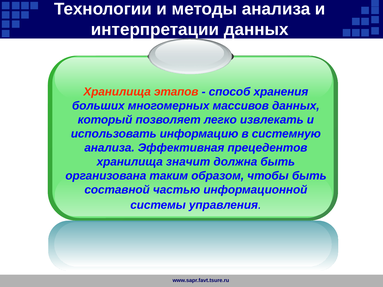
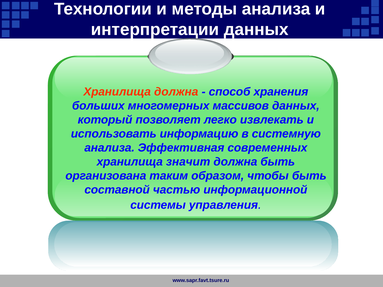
Хранилища этапов: этапов -> должна (176, 92)
прецедентов: прецедентов -> современных (267, 148)
